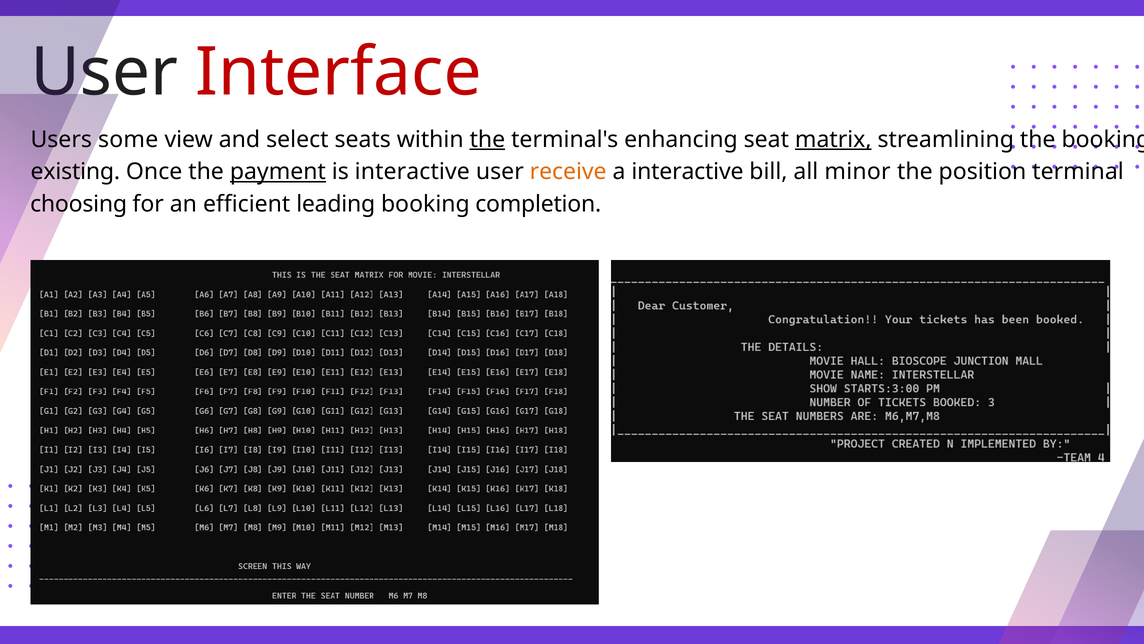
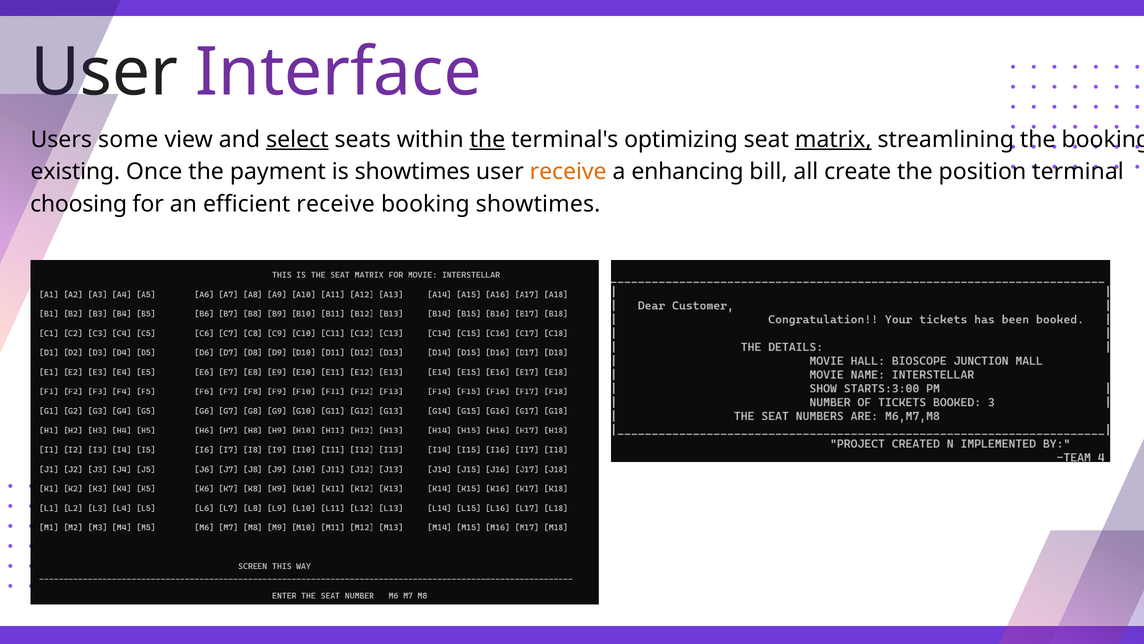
Interface colour: red -> purple (339, 73)
select underline: none -> present (297, 139)
enhancing: enhancing -> optimizing (681, 139)
payment underline: present -> none (278, 172)
is interactive: interactive -> showtimes (412, 172)
a interactive: interactive -> enhancing (687, 172)
minor: minor -> create (858, 172)
efficient leading: leading -> receive (336, 204)
booking completion: completion -> showtimes (538, 204)
